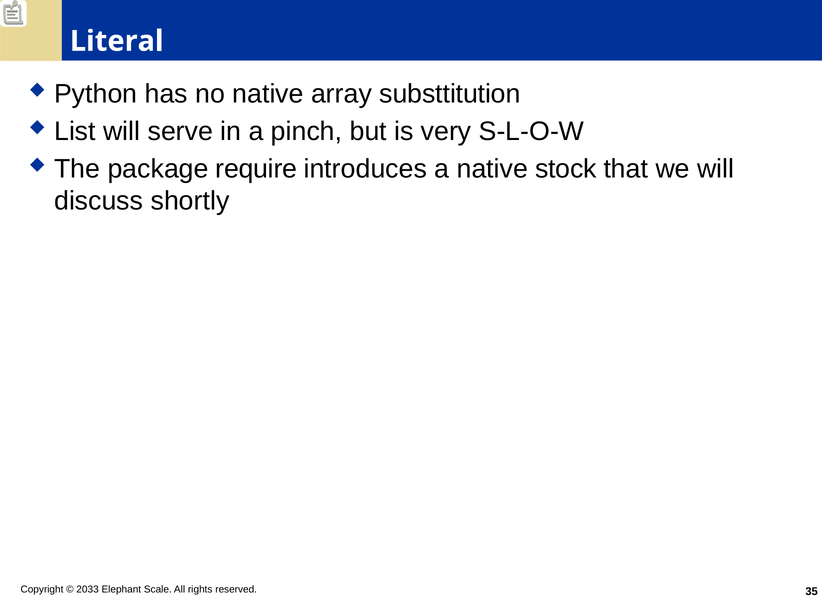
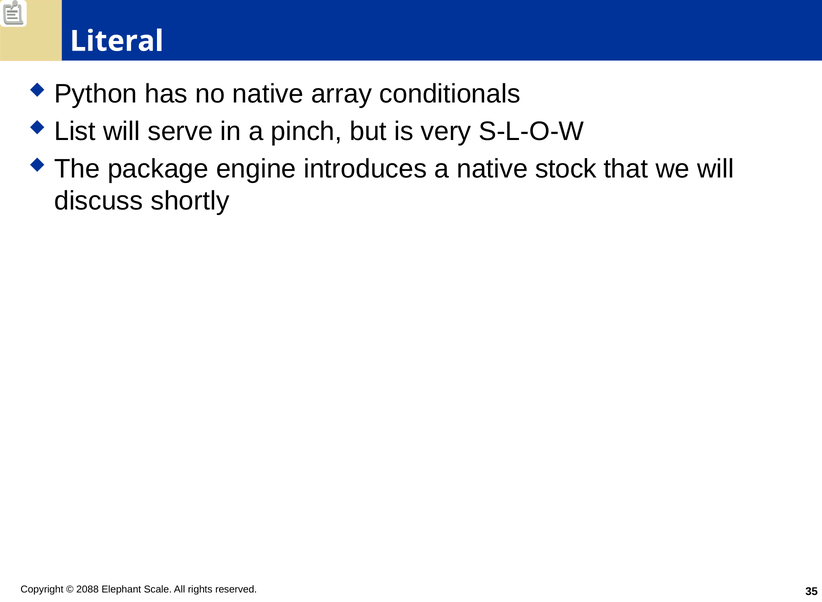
substtitution: substtitution -> conditionals (450, 94)
require: require -> engine (256, 169)
2033: 2033 -> 2088 (88, 589)
